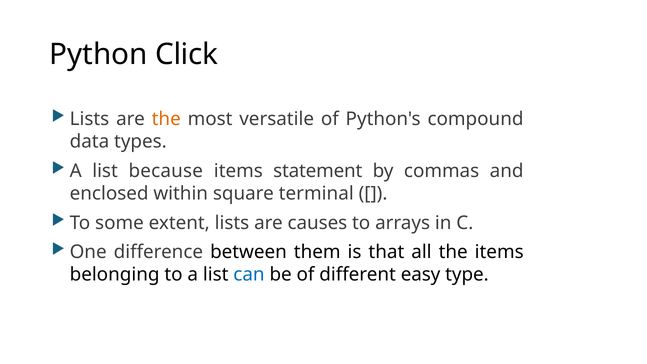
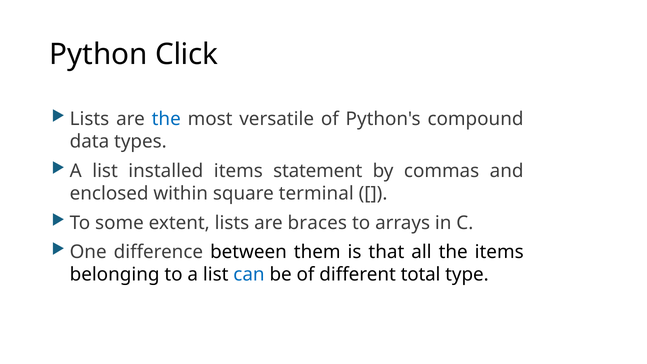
the colour: orange -> blue (166, 119)
because: because -> installed (166, 171)
causes: causes -> braces (317, 223)
easy: easy -> total (421, 275)
